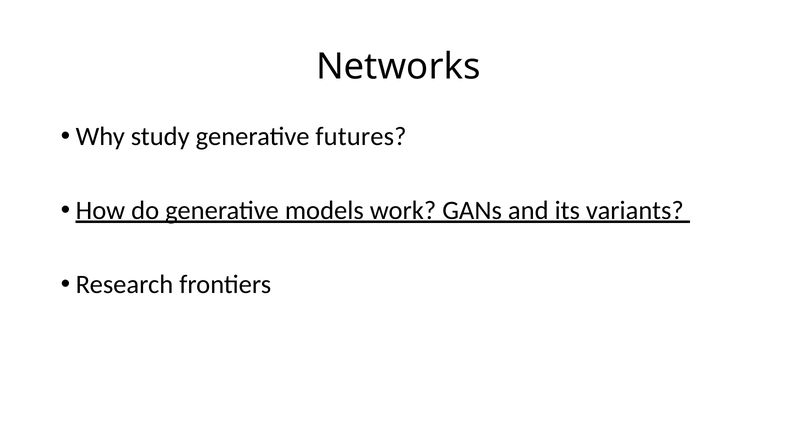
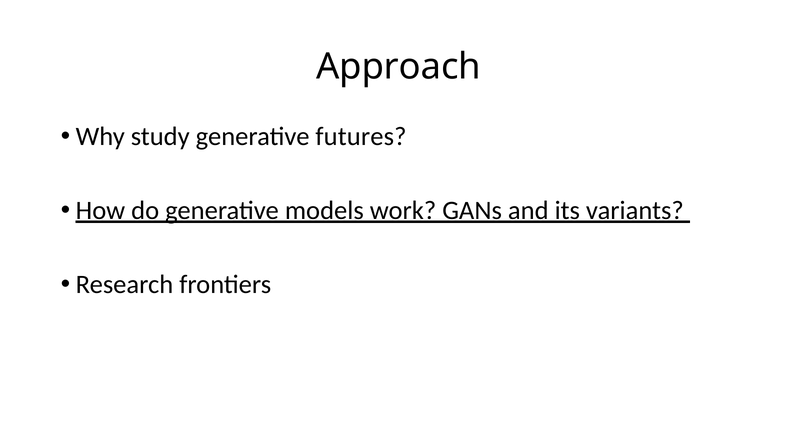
Networks: Networks -> Approach (398, 67)
